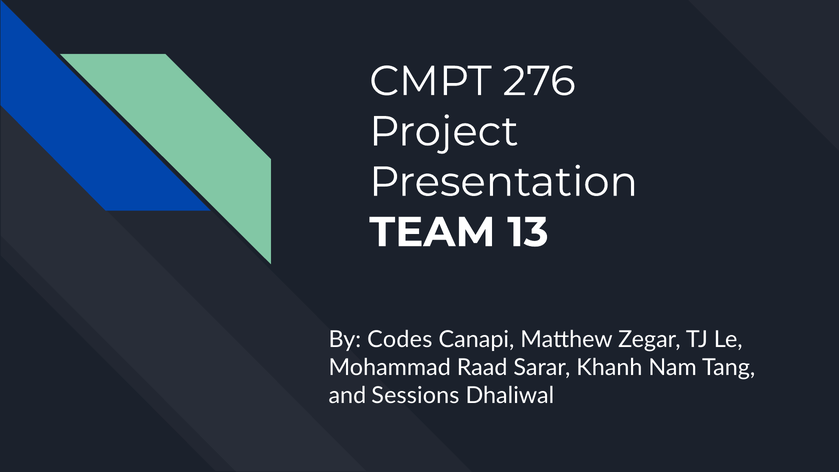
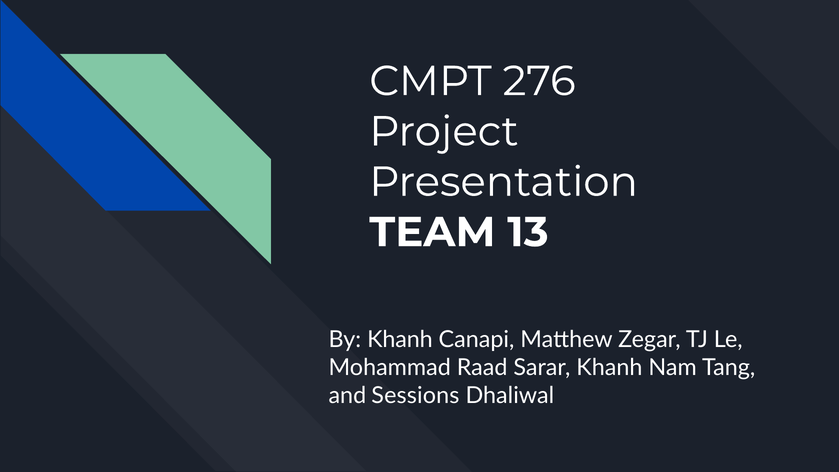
By Codes: Codes -> Khanh (400, 339)
